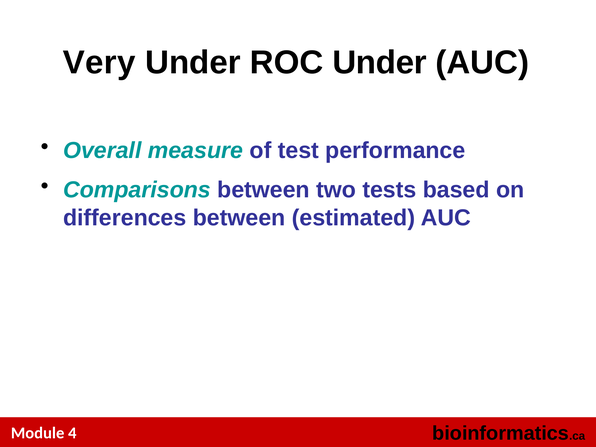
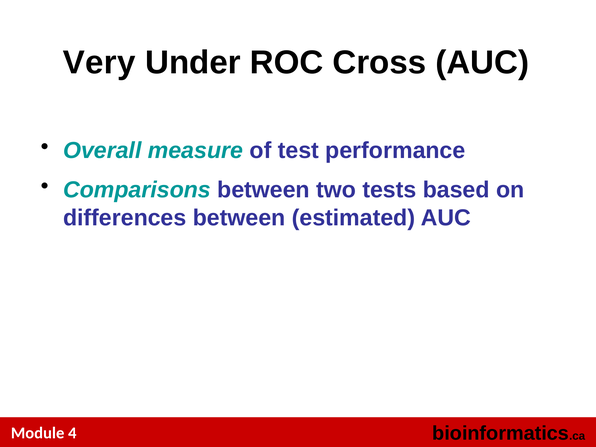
ROC Under: Under -> Cross (379, 62)
